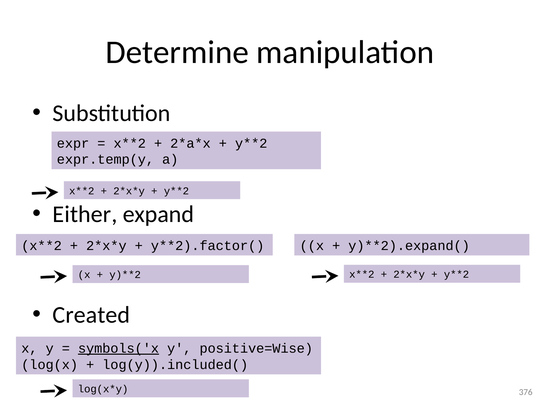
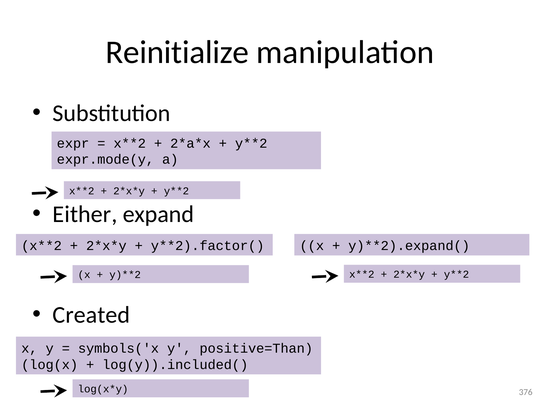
Determine: Determine -> Reinitialize (177, 52)
expr.temp(y: expr.temp(y -> expr.mode(y (105, 159)
symbols('x underline: present -> none (119, 348)
positive=Wise: positive=Wise -> positive=Than (256, 348)
